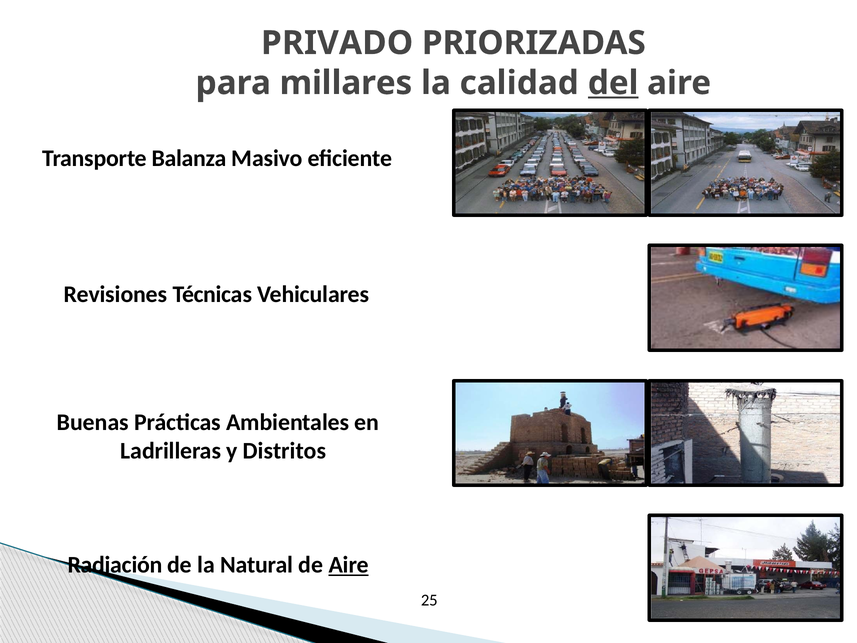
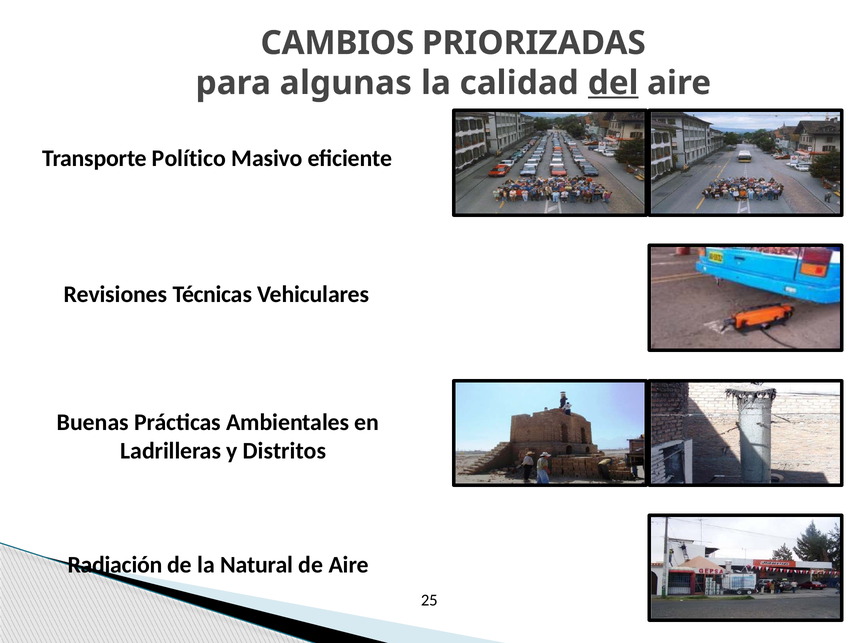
PRIVADO: PRIVADO -> CAMBIOS (337, 43)
millares: millares -> algunas (346, 83)
Balanza: Balanza -> Político (189, 159)
Aire underline: present -> none (349, 565)
